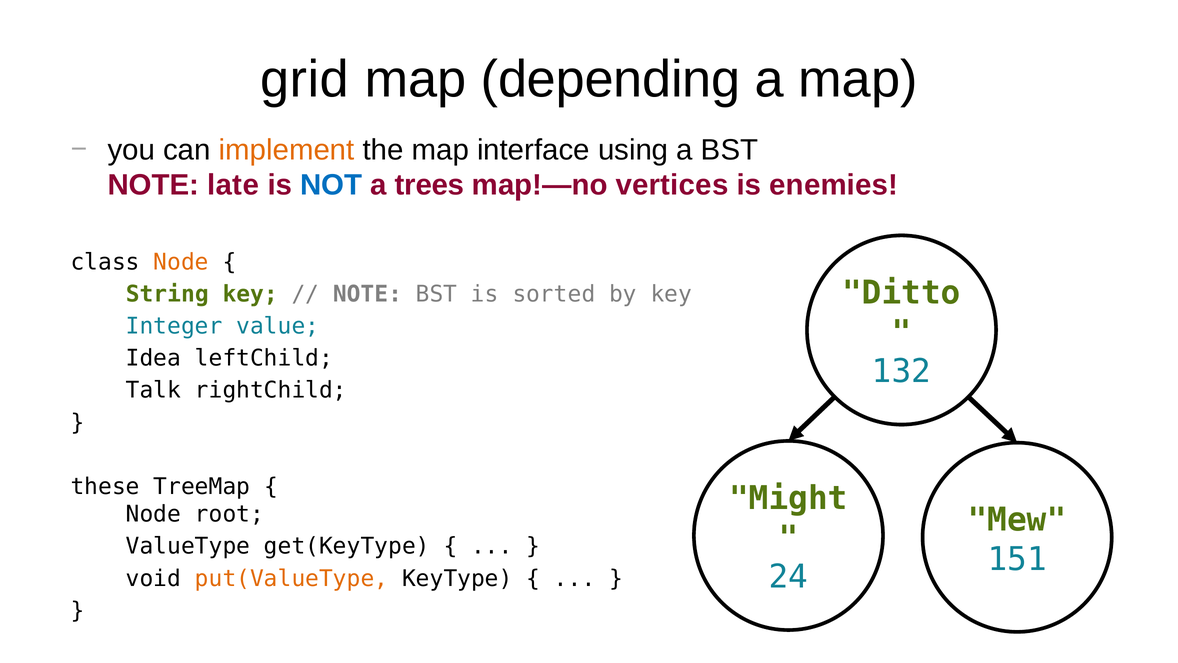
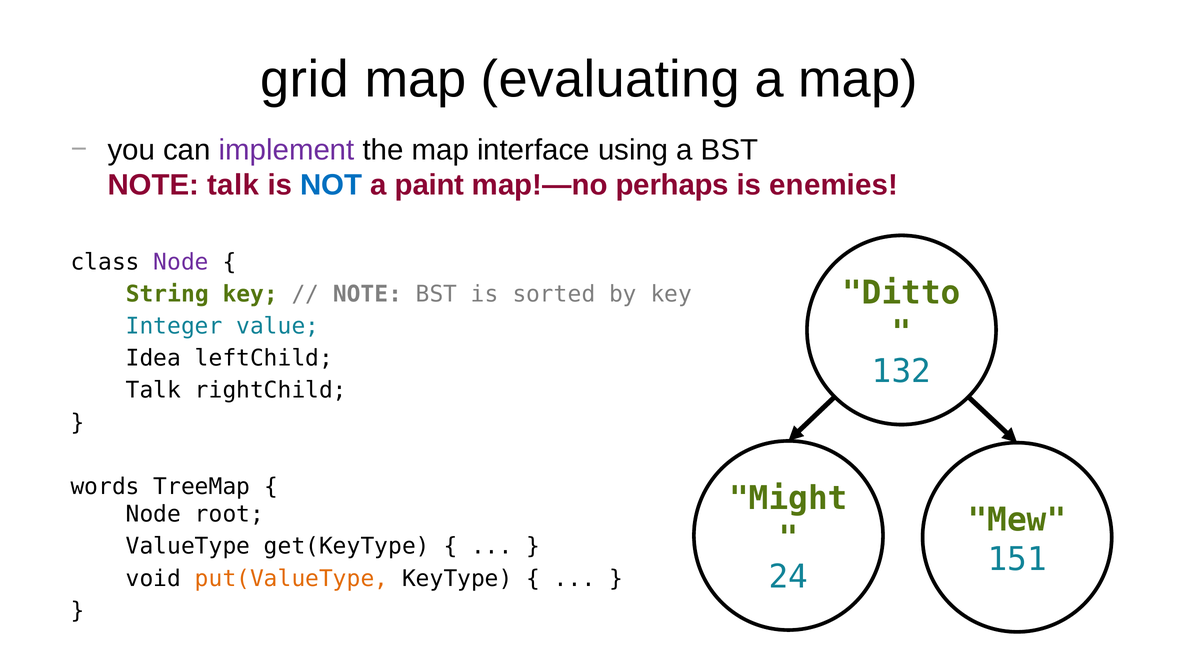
depending: depending -> evaluating (610, 79)
implement colour: orange -> purple (287, 150)
NOTE late: late -> talk (233, 185)
trees: trees -> paint (430, 185)
vertices: vertices -> perhaps (672, 185)
Node colour: orange -> purple (181, 262)
these: these -> words (105, 487)
